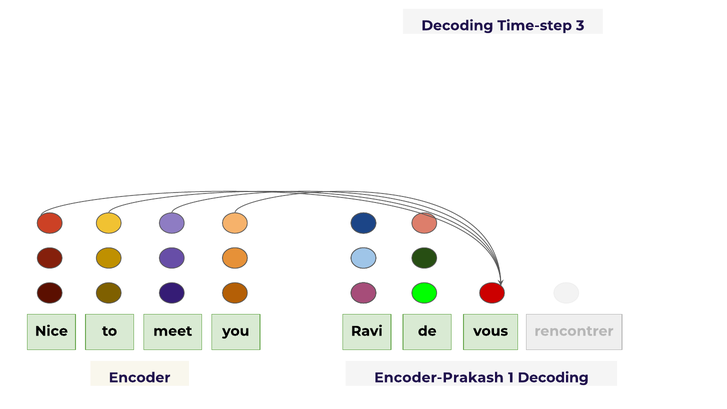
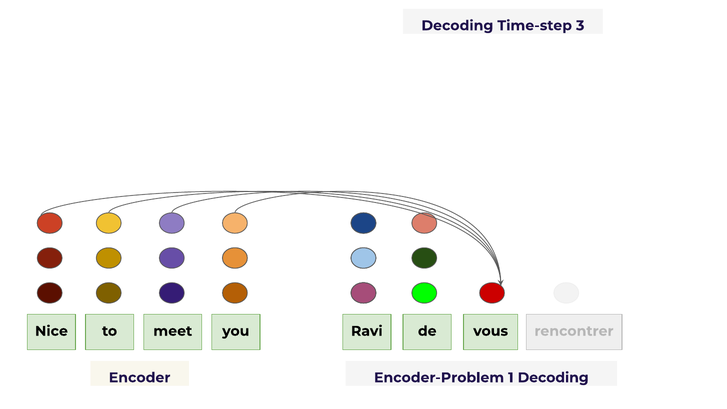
Encoder-Prakash: Encoder-Prakash -> Encoder-Problem (439, 378)
